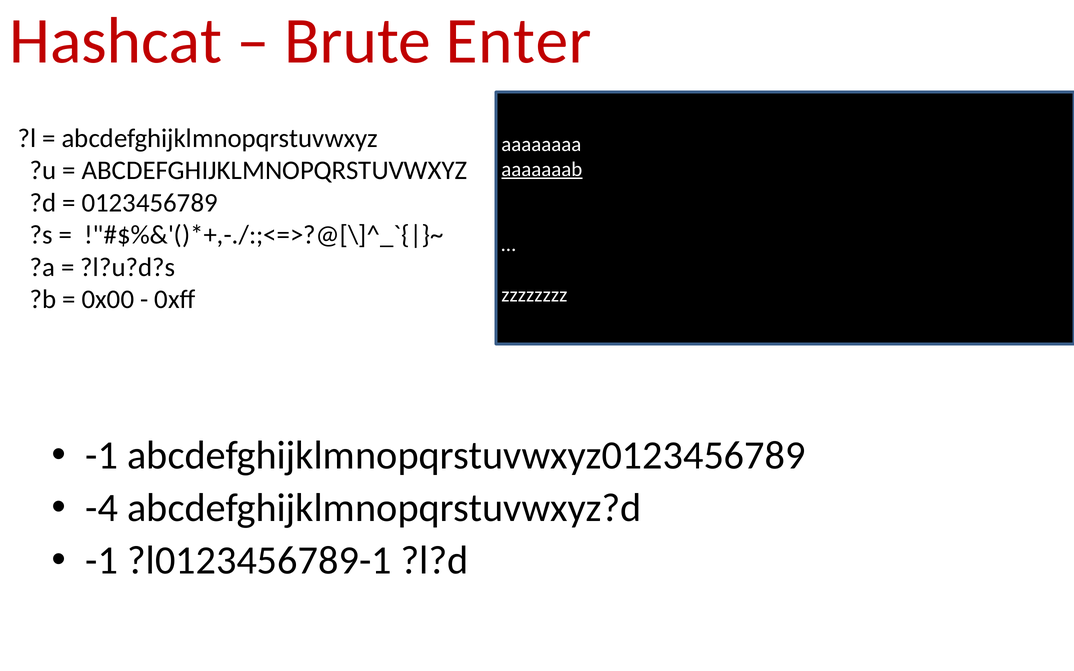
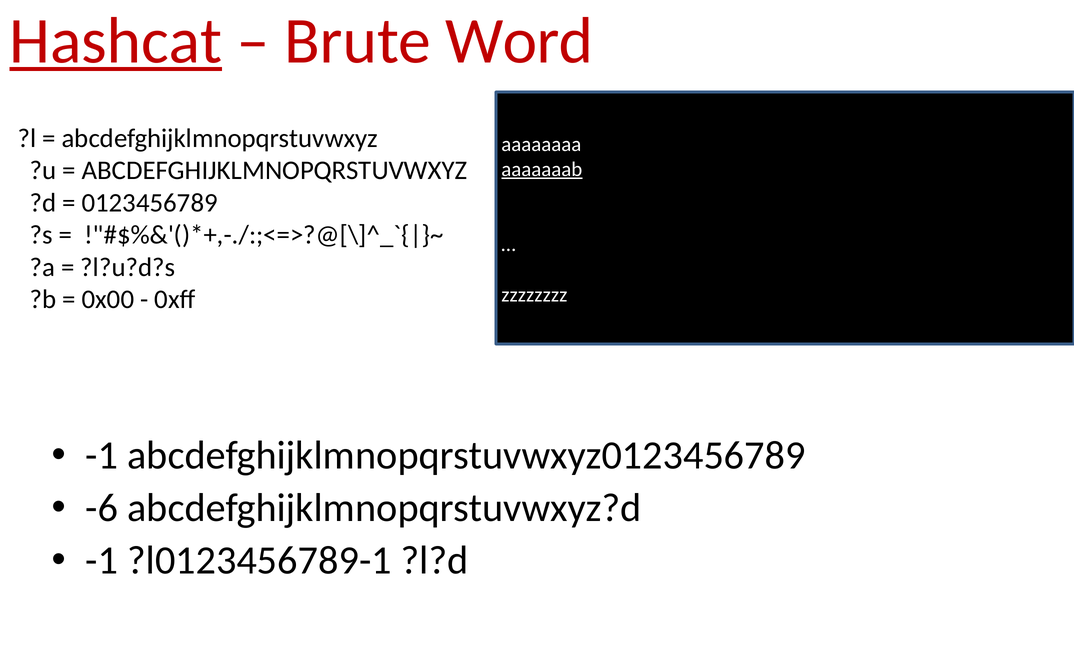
Hashcat underline: none -> present (116, 41)
Enter: Enter -> Word (519, 41)
-4: -4 -> -6 (102, 508)
